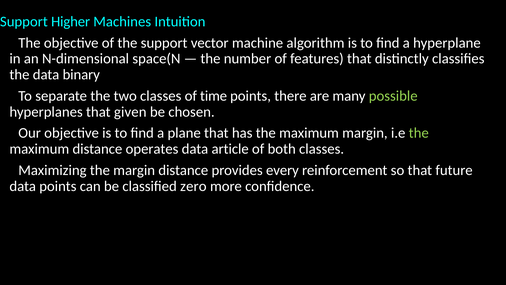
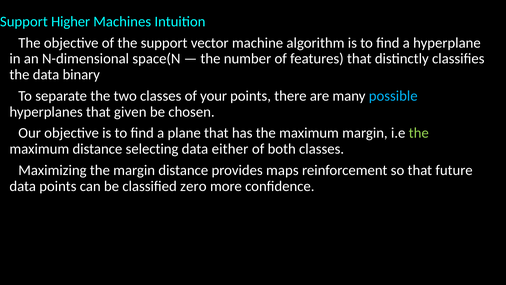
time: time -> your (214, 96)
possible colour: light green -> light blue (393, 96)
operates: operates -> selecting (152, 149)
article: article -> either (230, 149)
every: every -> maps (282, 170)
